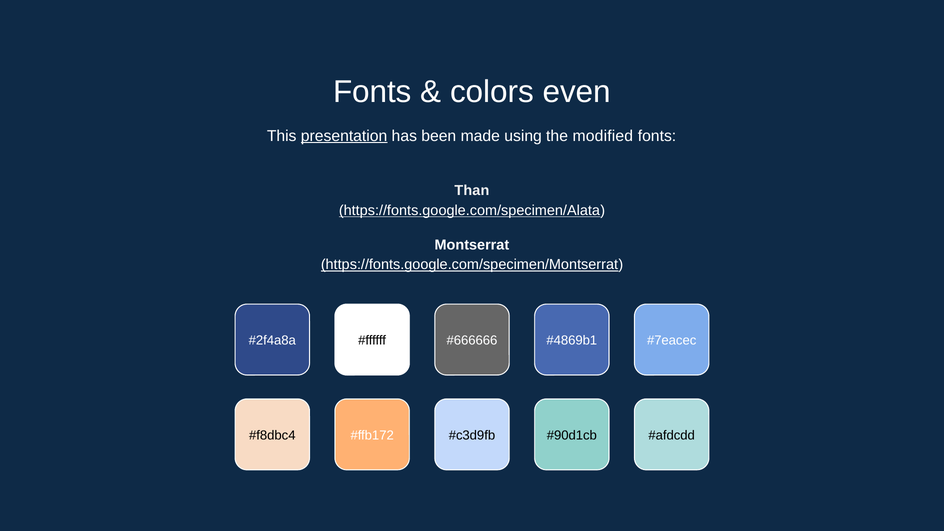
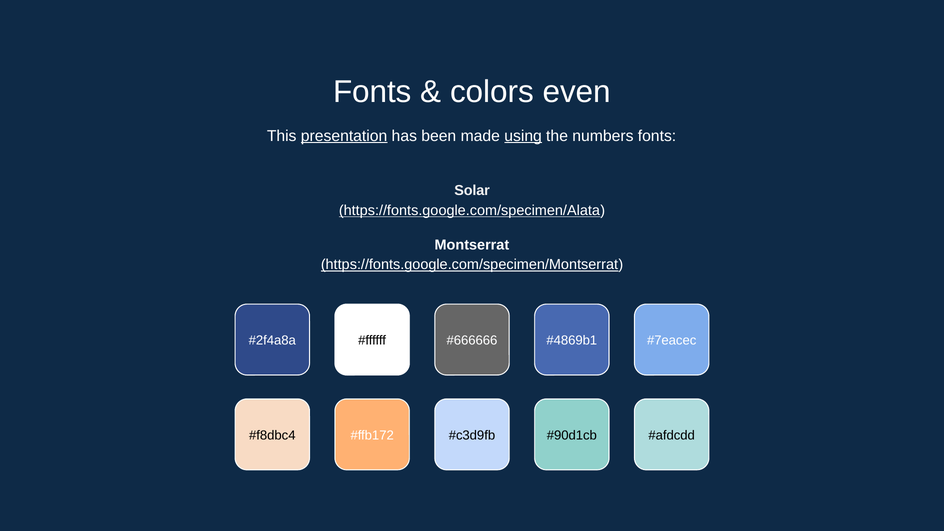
using underline: none -> present (523, 136)
modified: modified -> numbers (603, 136)
Than: Than -> Solar (472, 191)
